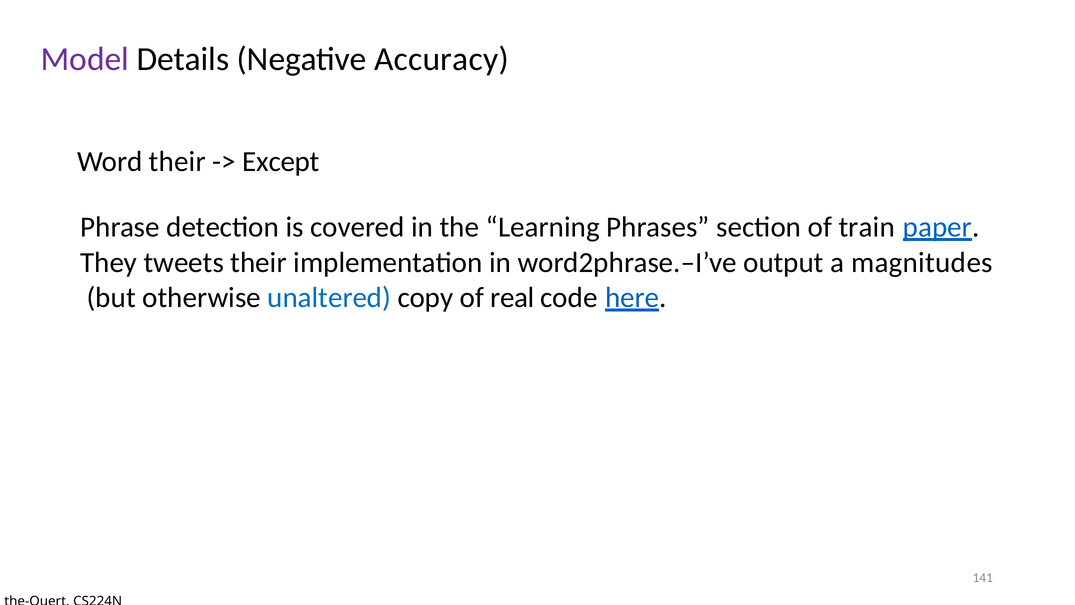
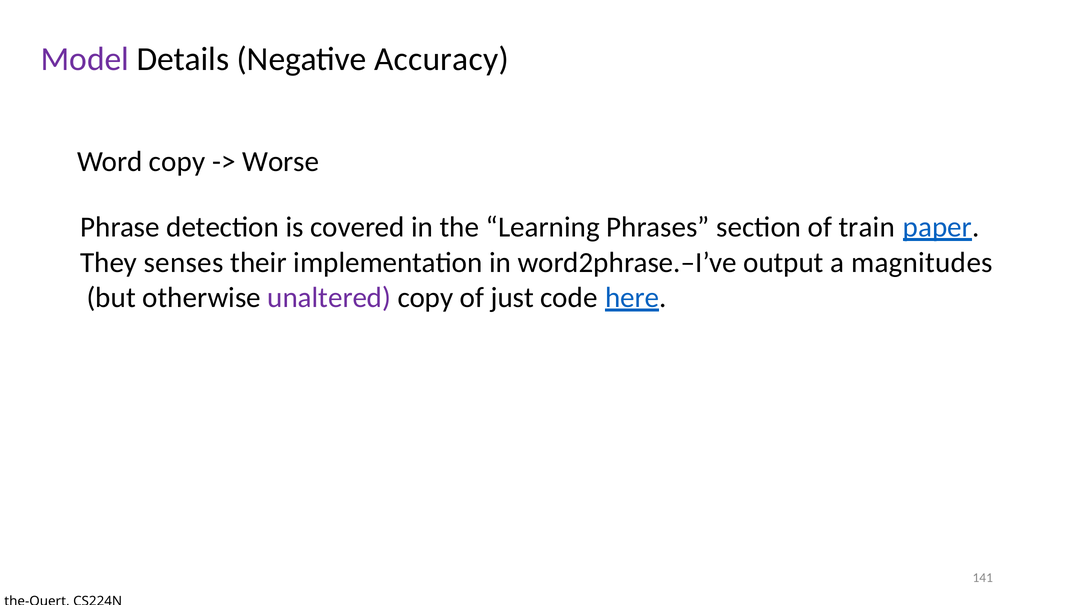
Word their: their -> copy (177, 162)
Except: Except -> Worse (281, 162)
tweets: tweets -> senses (184, 262)
unaltered colour: blue -> purple (329, 297)
real: real -> just (512, 297)
